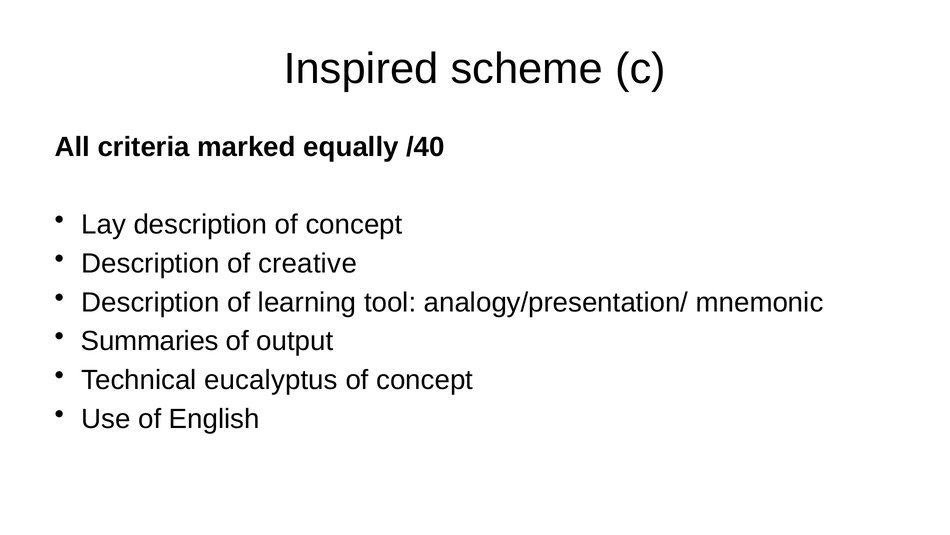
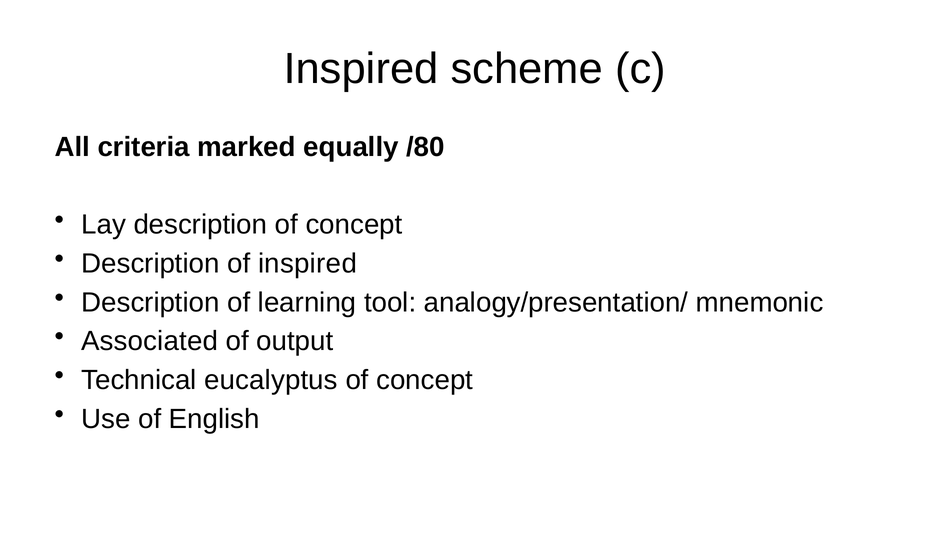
/40: /40 -> /80 (425, 147)
of creative: creative -> inspired (307, 263)
Summaries: Summaries -> Associated (150, 341)
